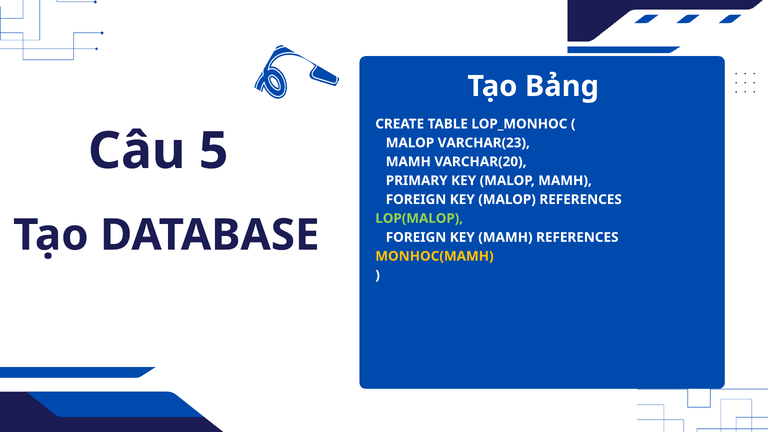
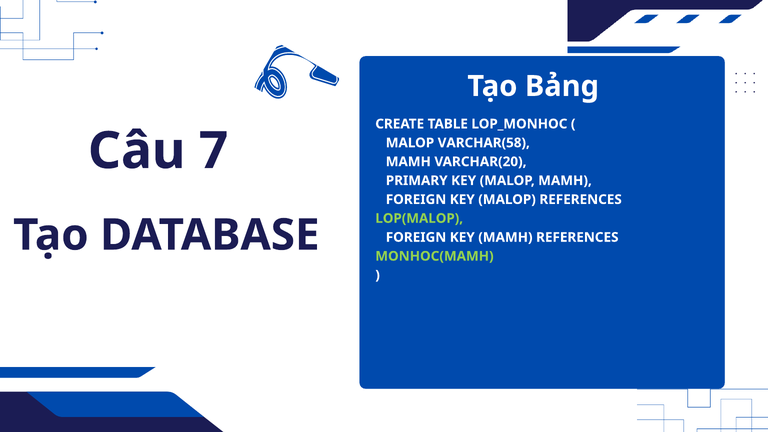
VARCHAR(23: VARCHAR(23 -> VARCHAR(58 (484, 143)
5: 5 -> 7 (214, 151)
MONHOC(MAMH colour: yellow -> light green (434, 256)
